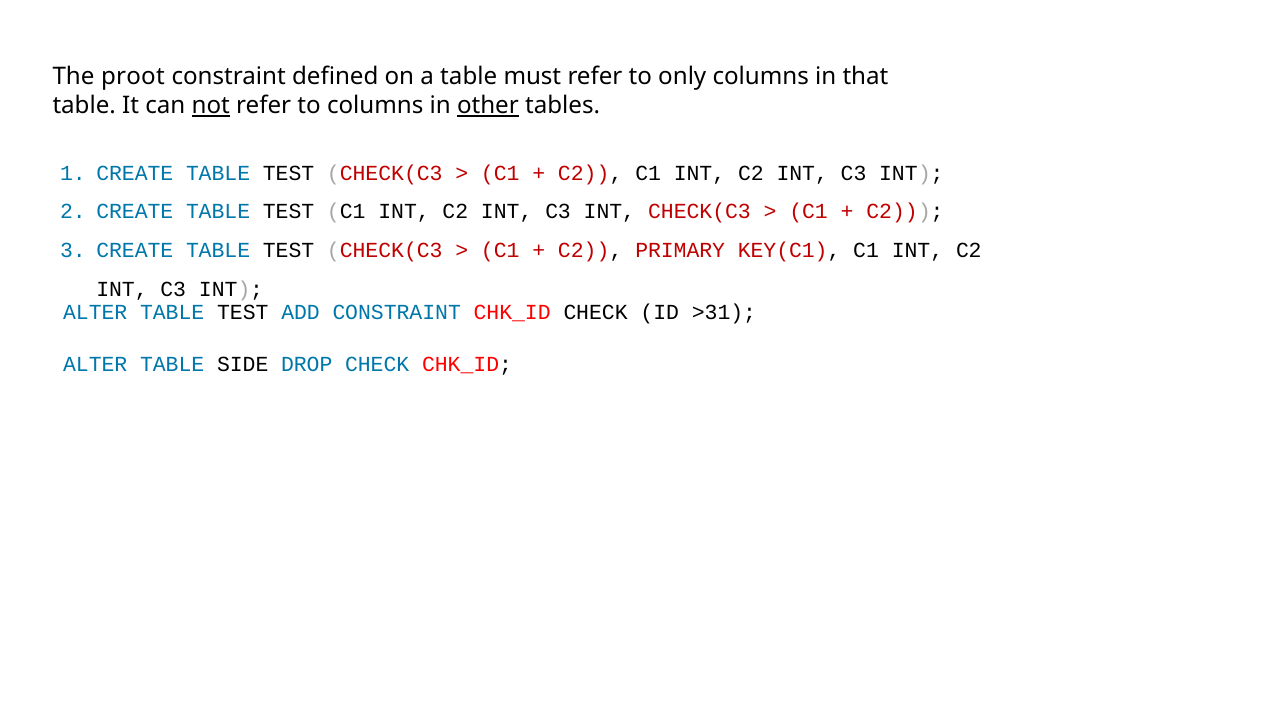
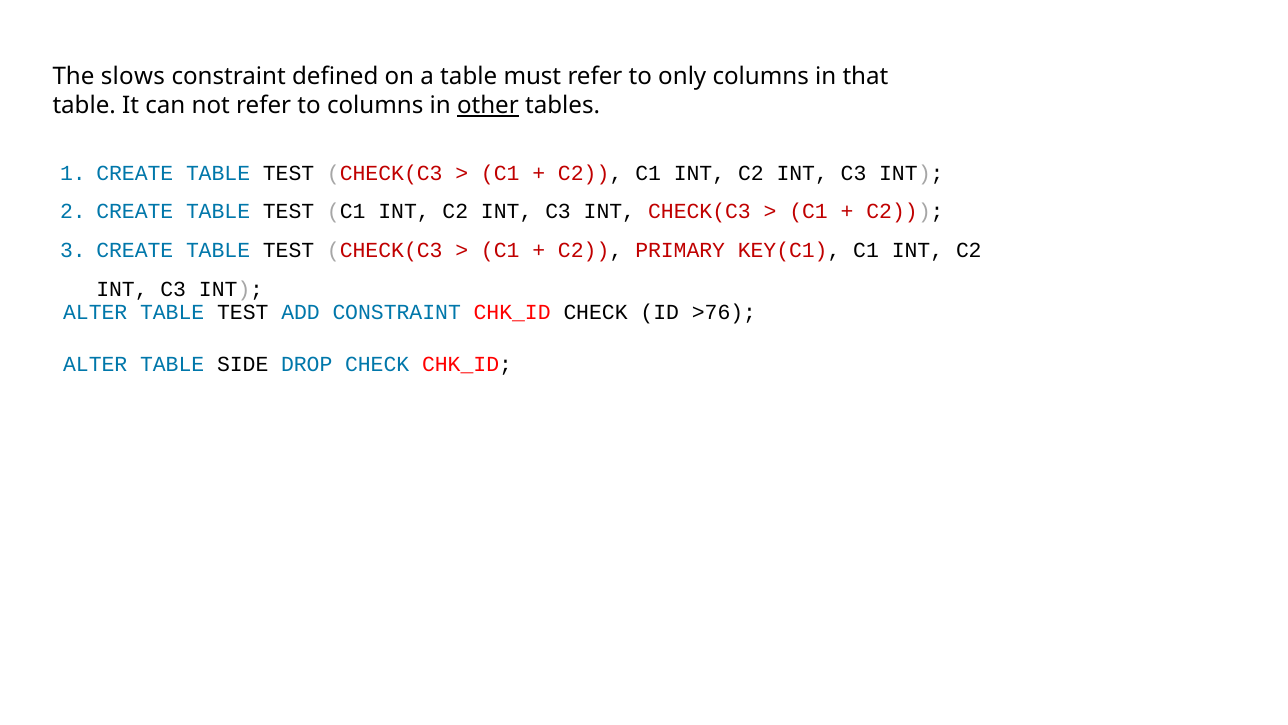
proot: proot -> slows (133, 76)
not underline: present -> none (211, 105)
>31: >31 -> >76 (724, 312)
